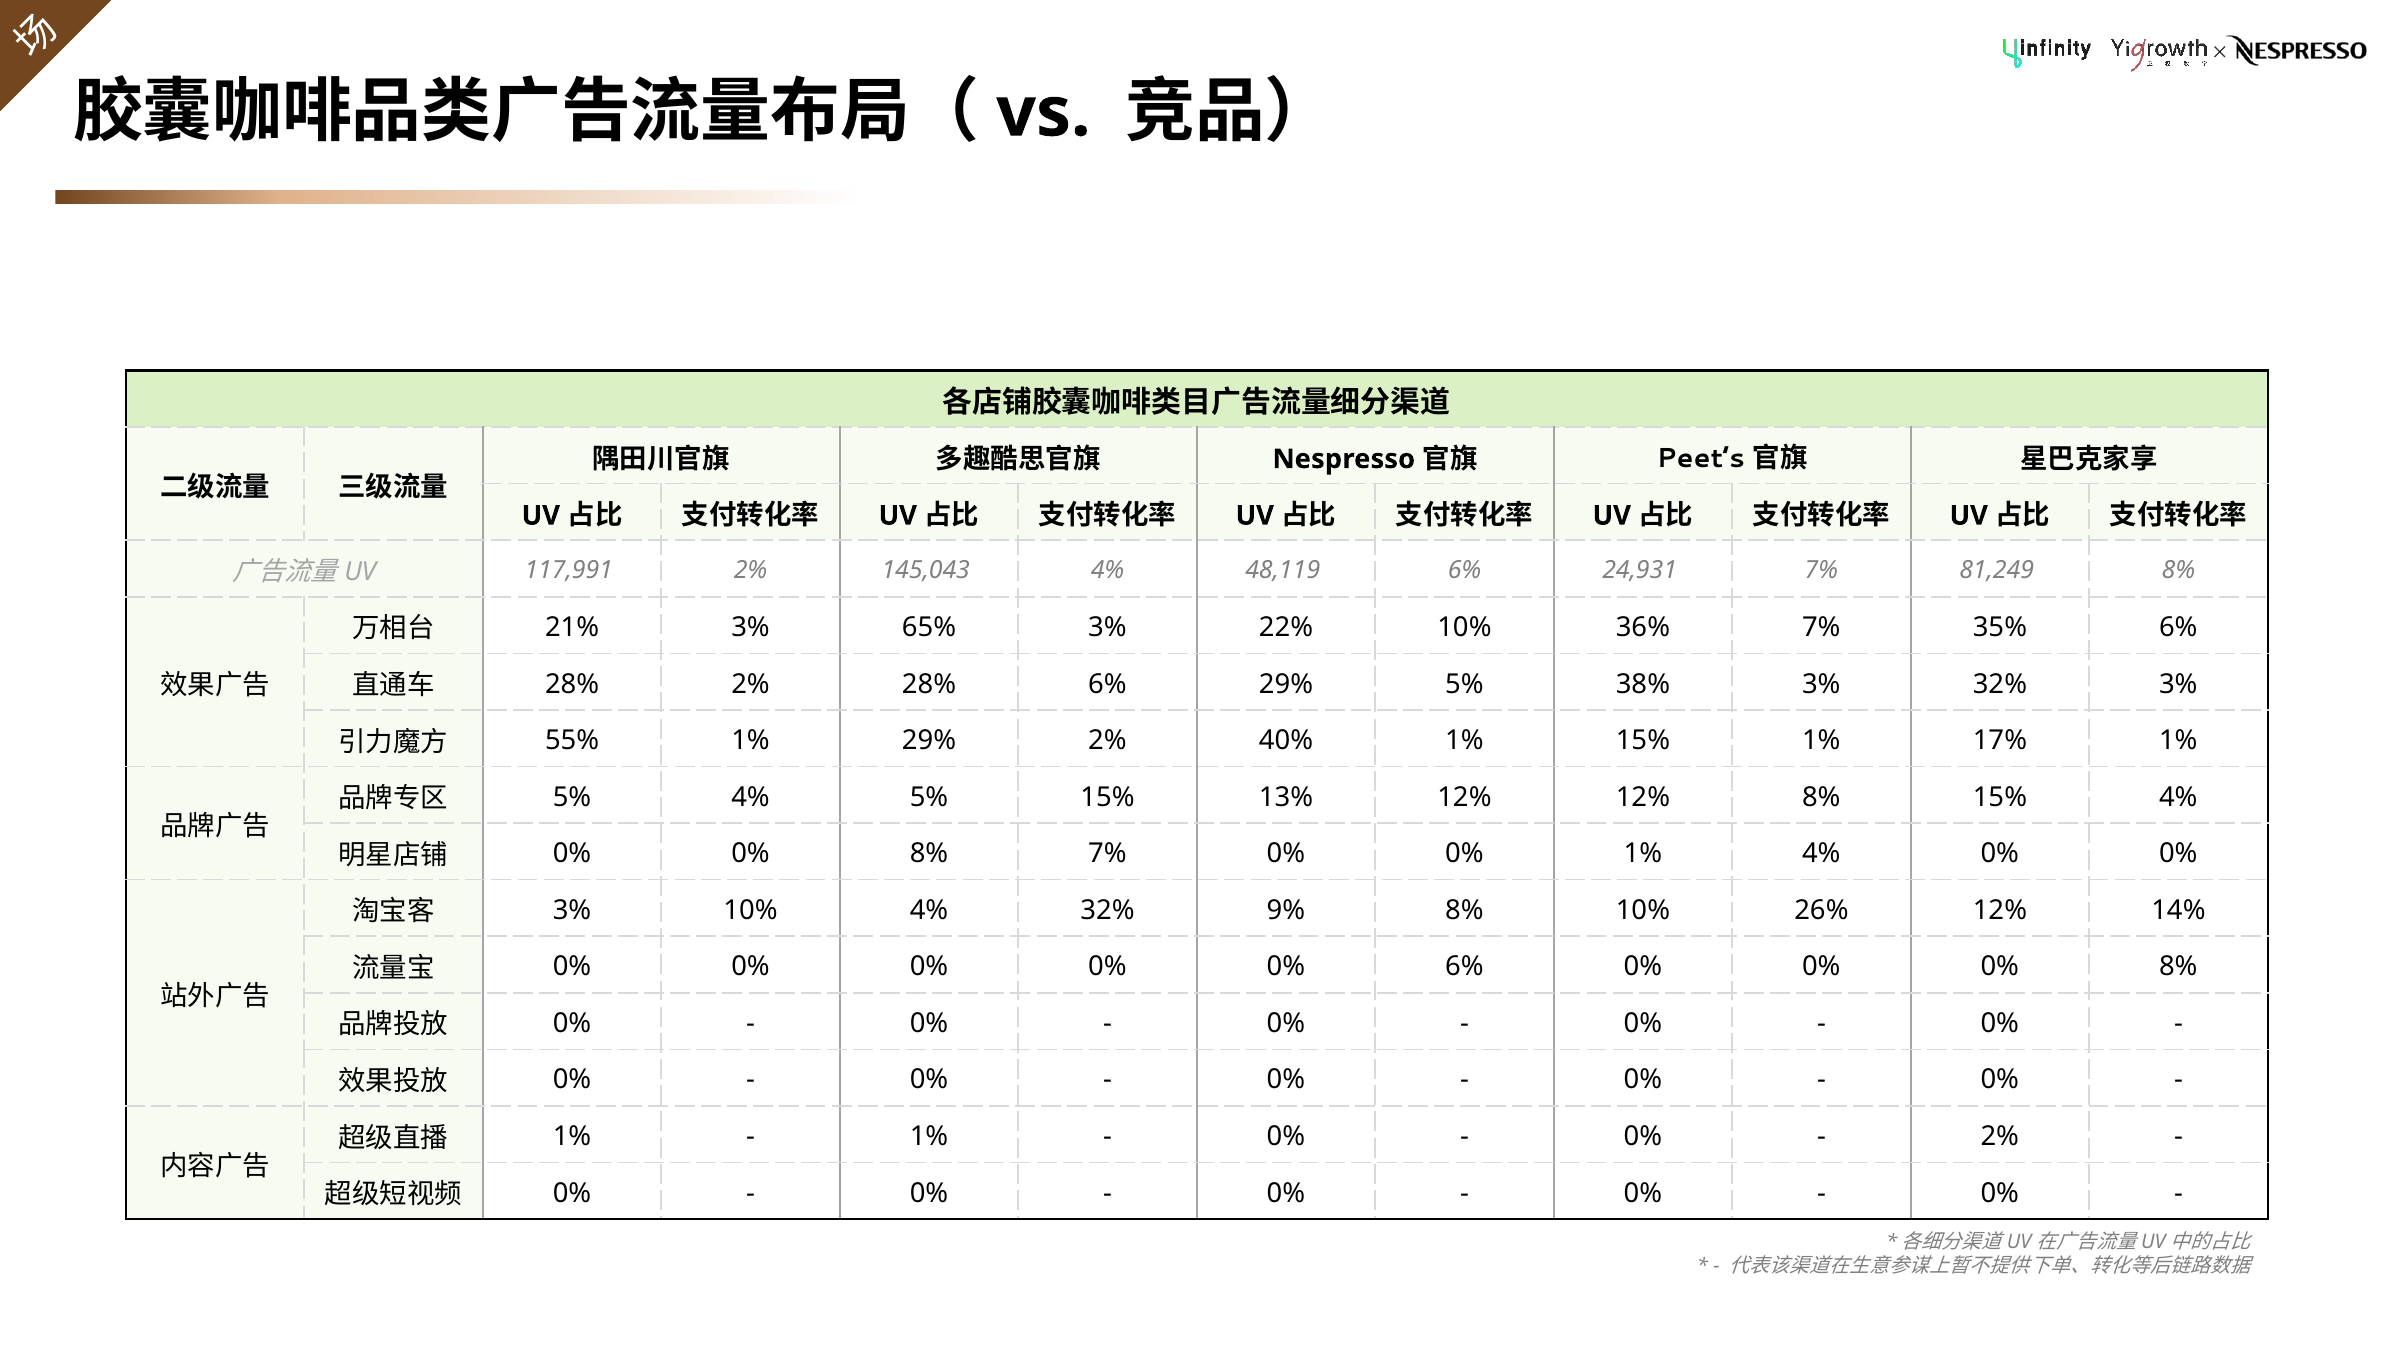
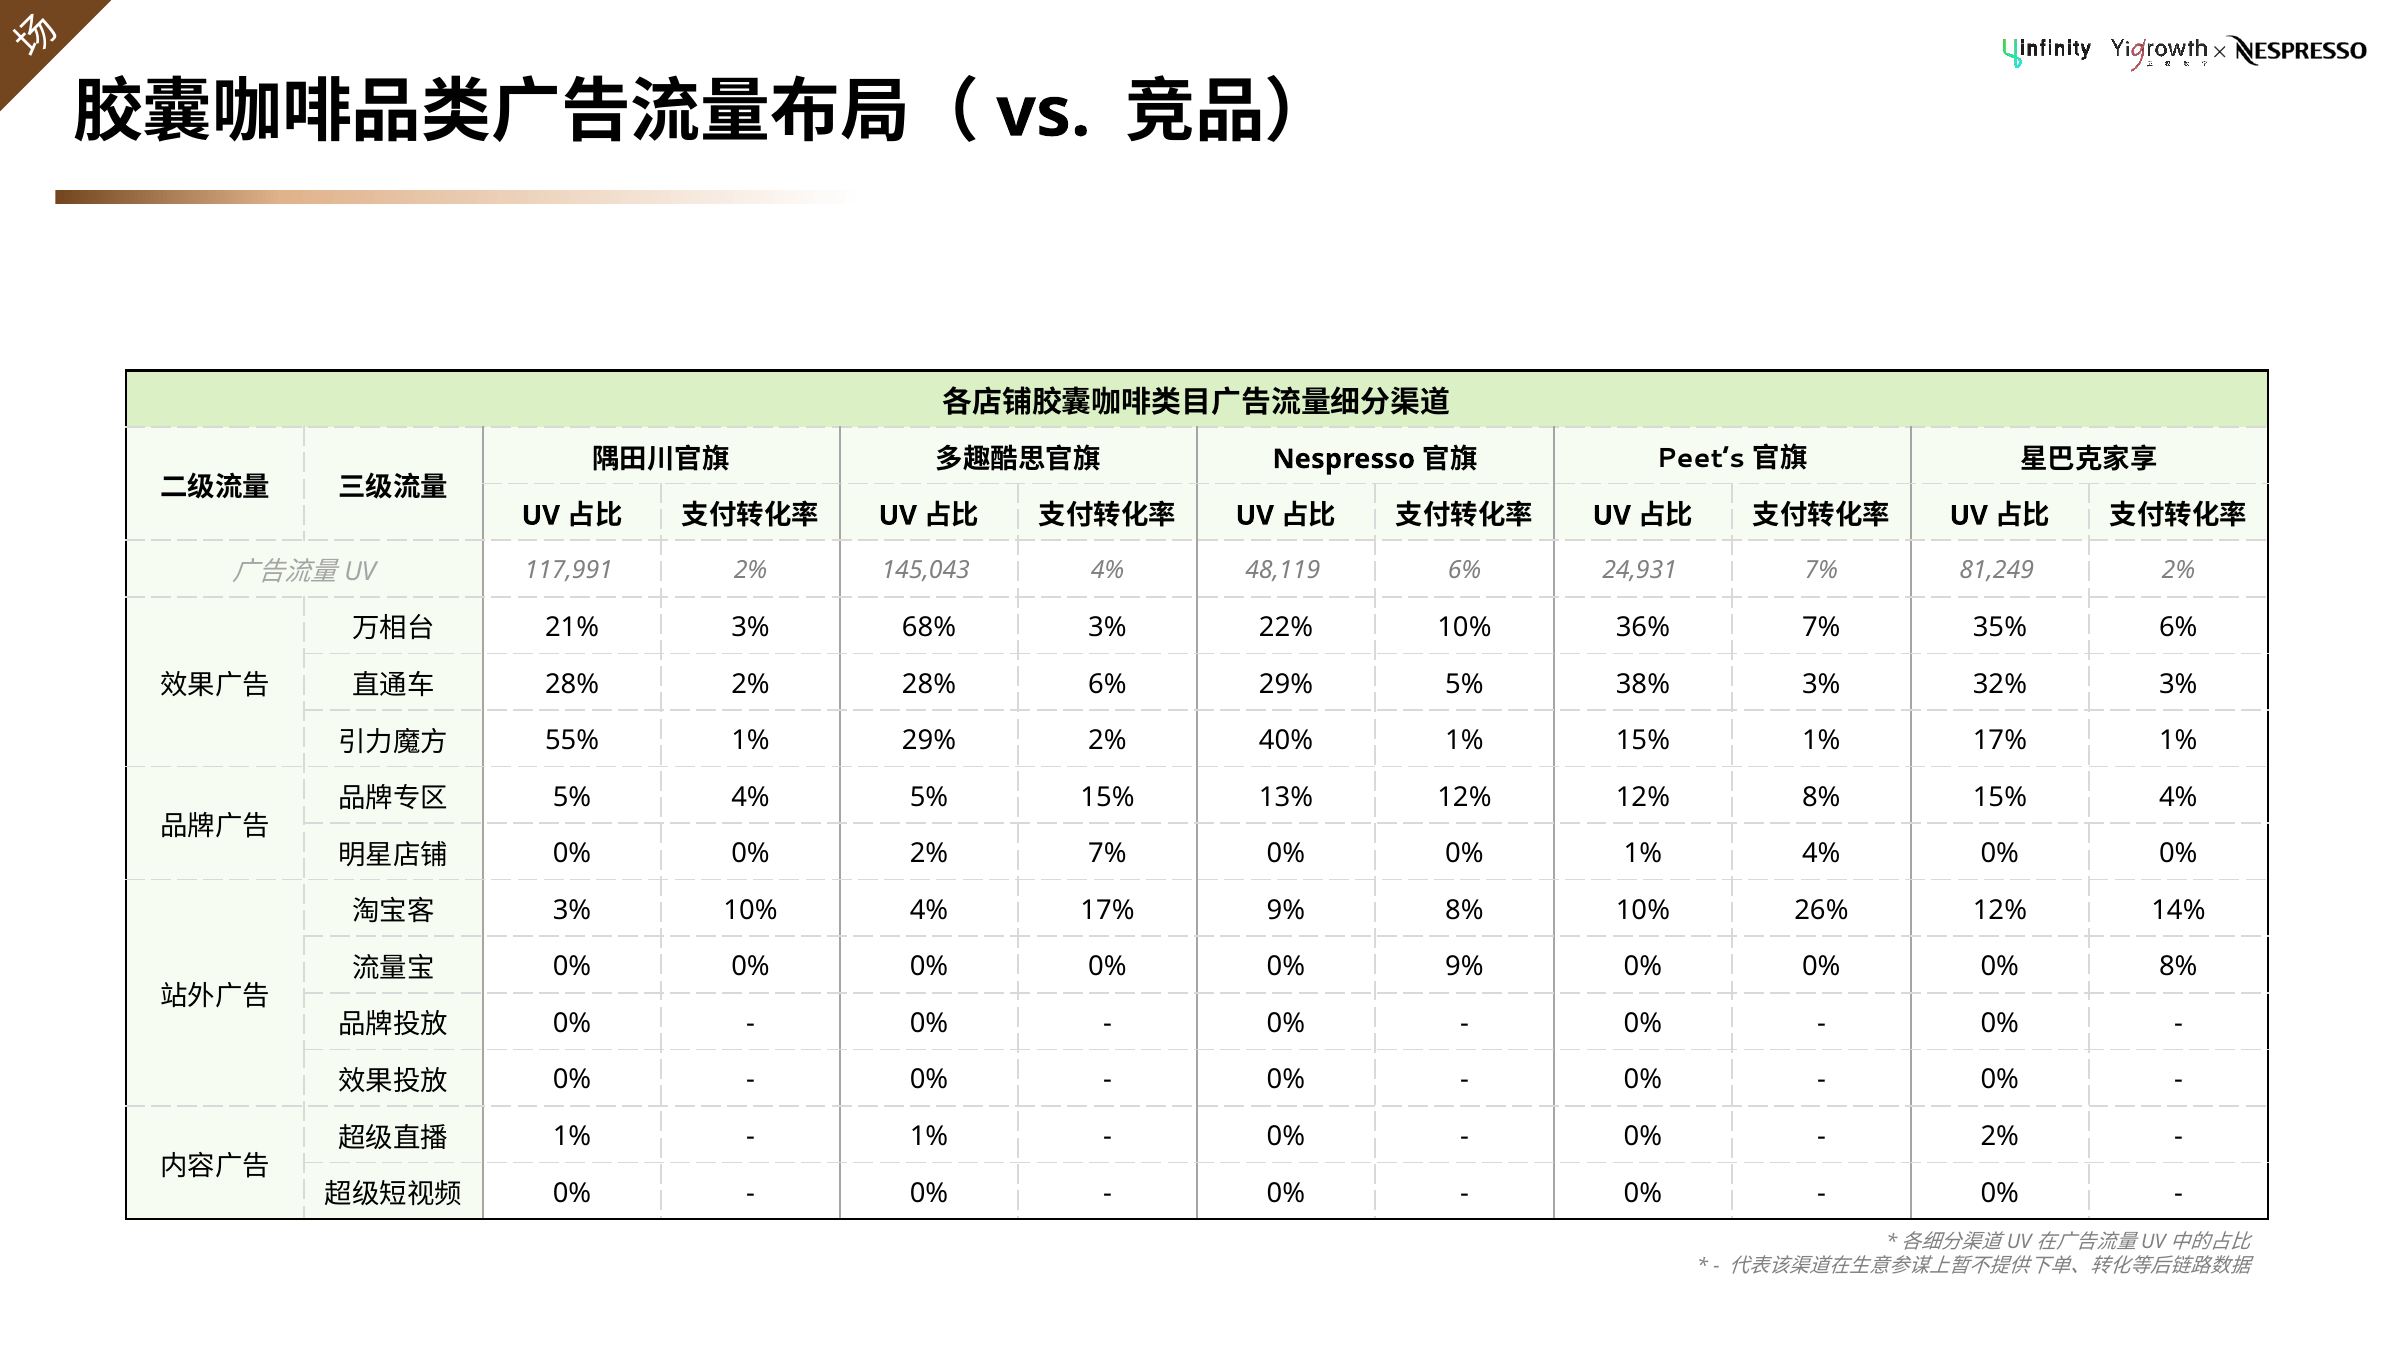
81,249 8%: 8% -> 2% (2178, 571)
65%: 65% -> 68% (929, 627)
8%: 8% -> 2% (929, 853)
4% 32%: 32% -> 17% (1108, 910)
0% 6%: 6% -> 9% (1464, 967)
